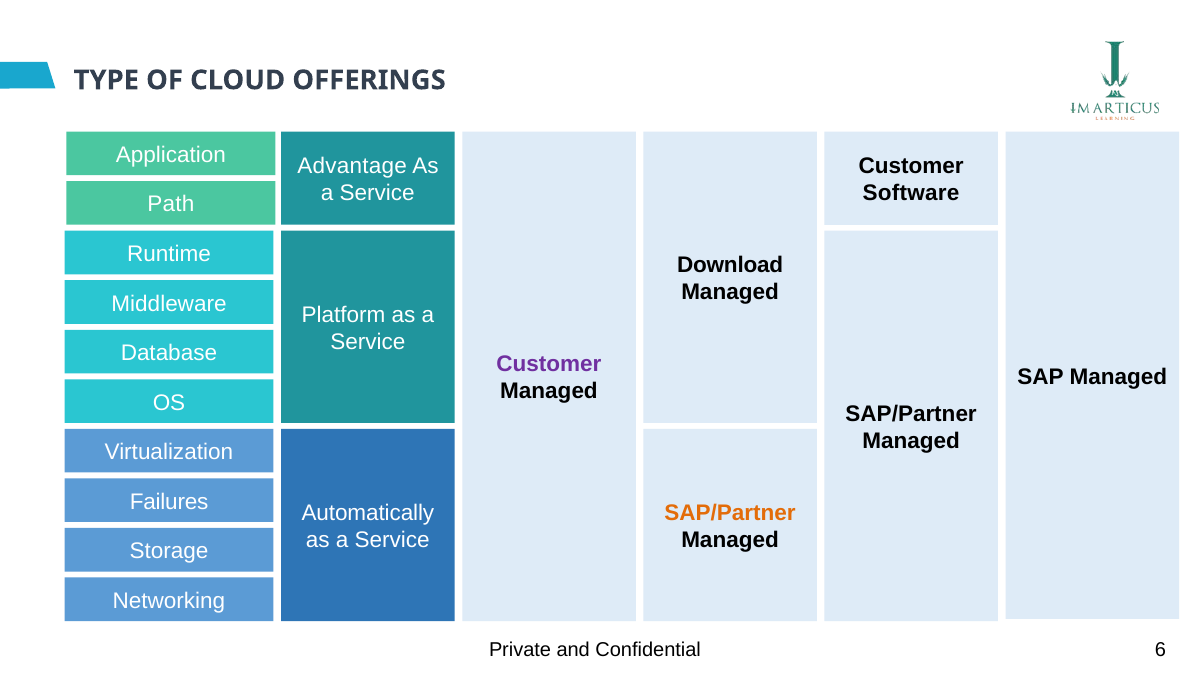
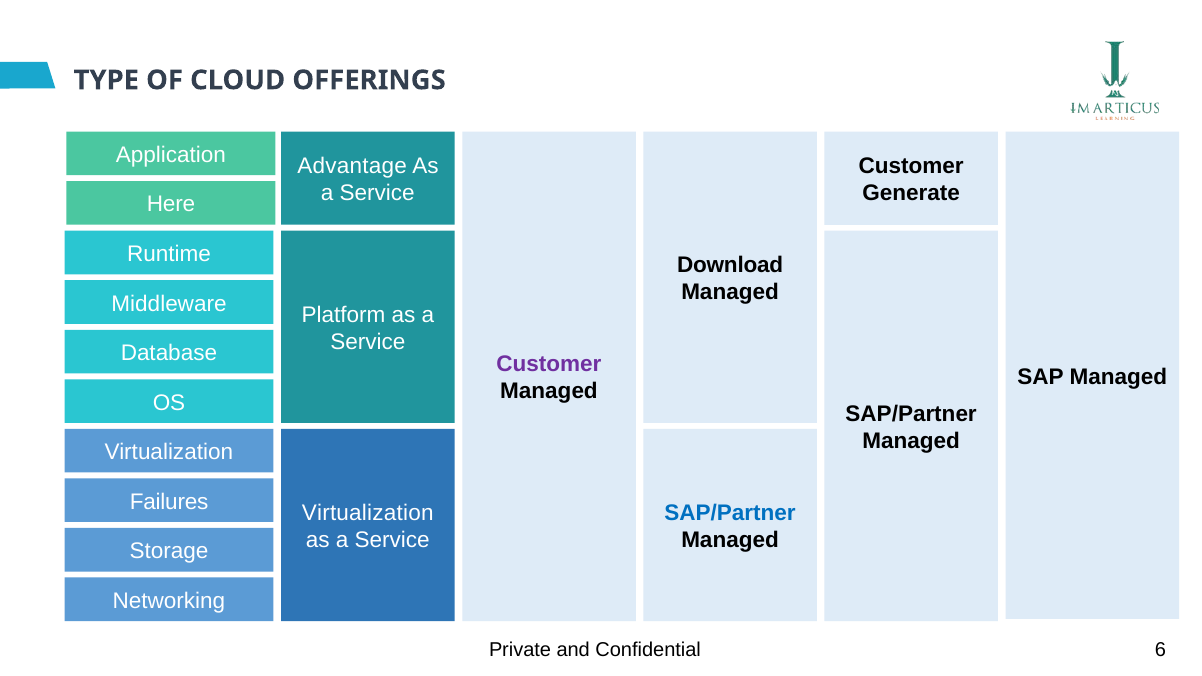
Software: Software -> Generate (911, 193)
Path: Path -> Here (171, 205)
Automatically: Automatically -> Virtualization (368, 513)
SAP/Partner colour: orange -> blue (730, 513)
